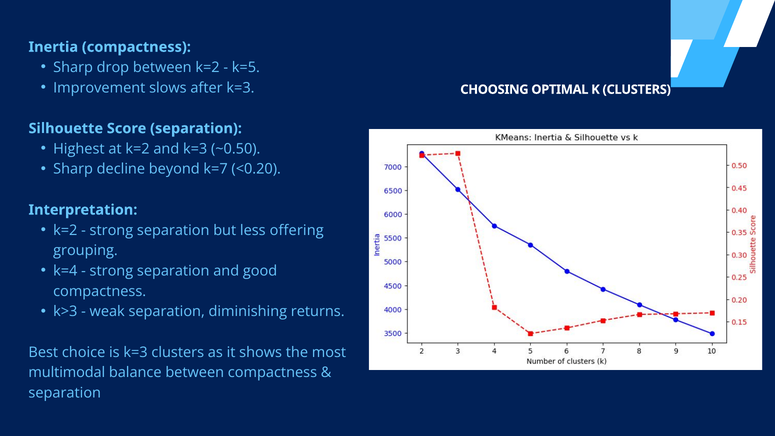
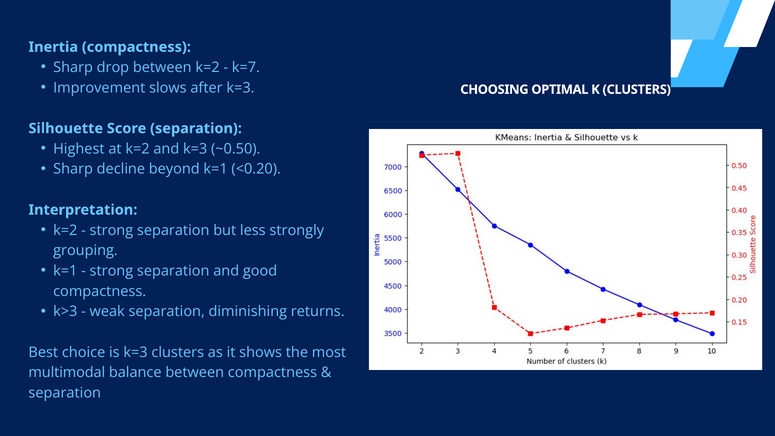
k=5: k=5 -> k=7 (246, 67)
beyond k=7: k=7 -> k=1 (216, 169)
offering: offering -> strongly (297, 230)
k=4: k=4 -> k=1 (65, 271)
